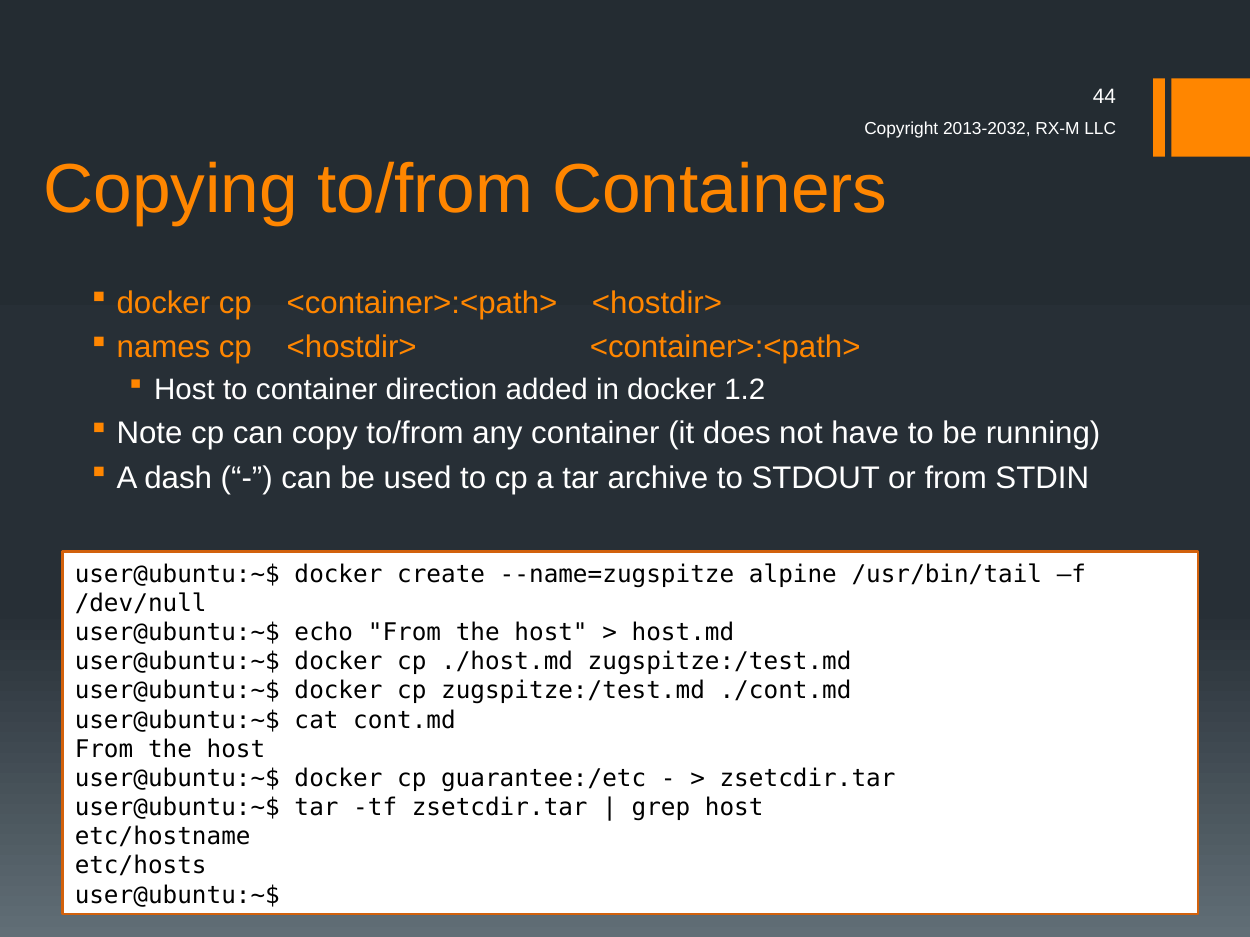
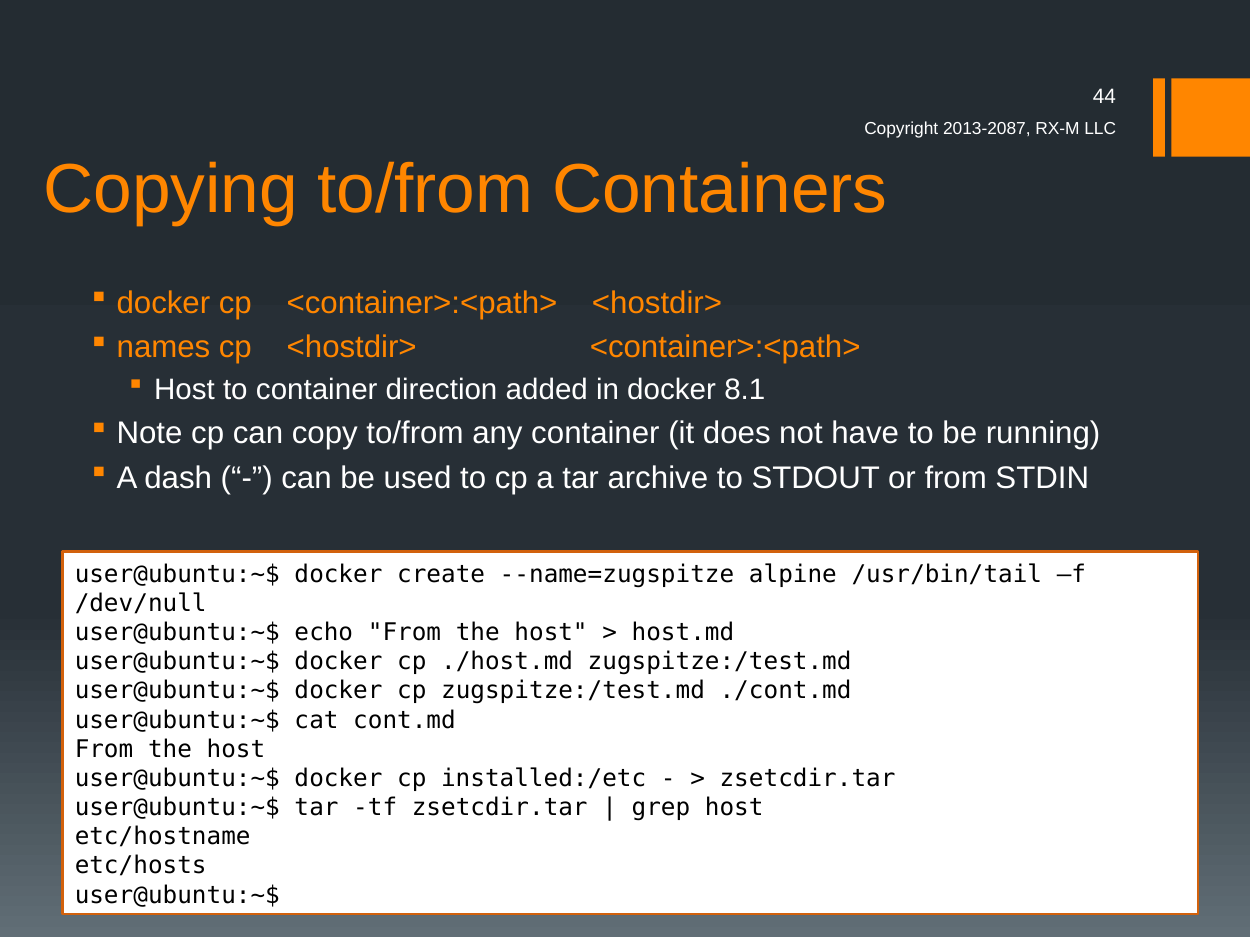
2013-2032: 2013-2032 -> 2013-2087 (987, 129)
1.2: 1.2 -> 8.1 (745, 390)
guarantee:/etc: guarantee:/etc -> installed:/etc (544, 779)
